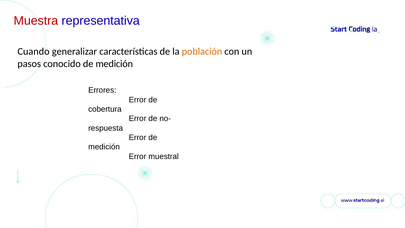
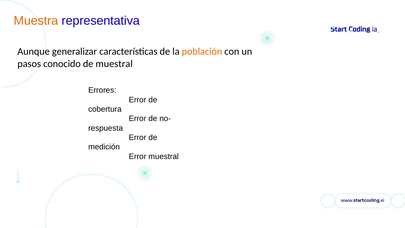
Muestra colour: red -> orange (36, 21)
Cuando: Cuando -> Aunque (34, 52)
conocido de medición: medición -> muestral (114, 64)
